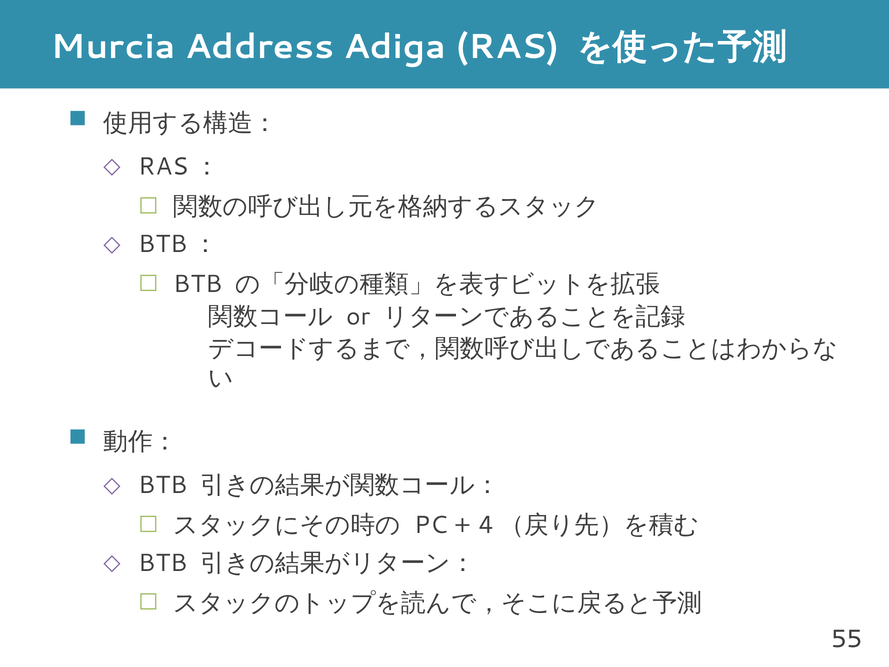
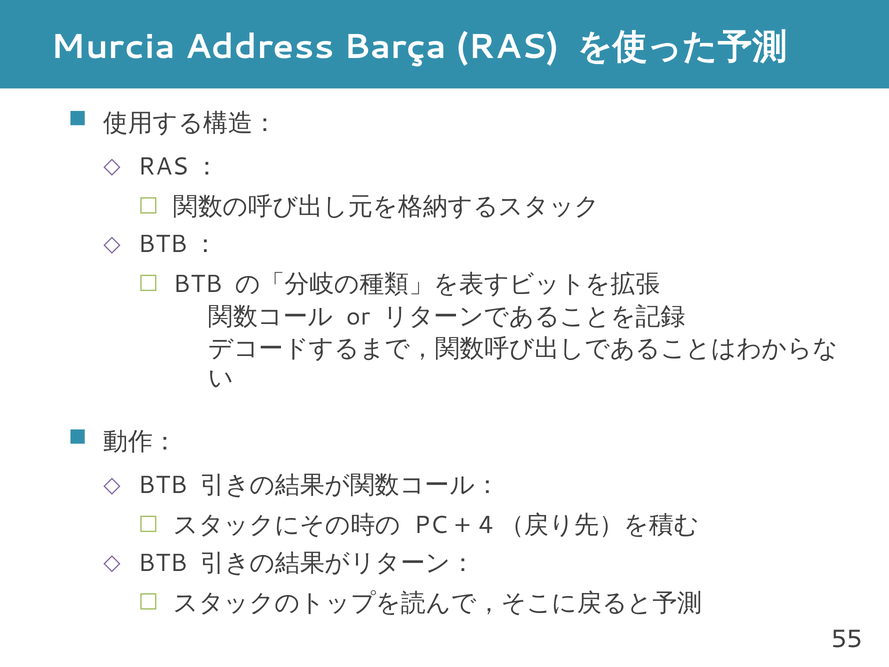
Adiga: Adiga -> Barça (395, 47)
